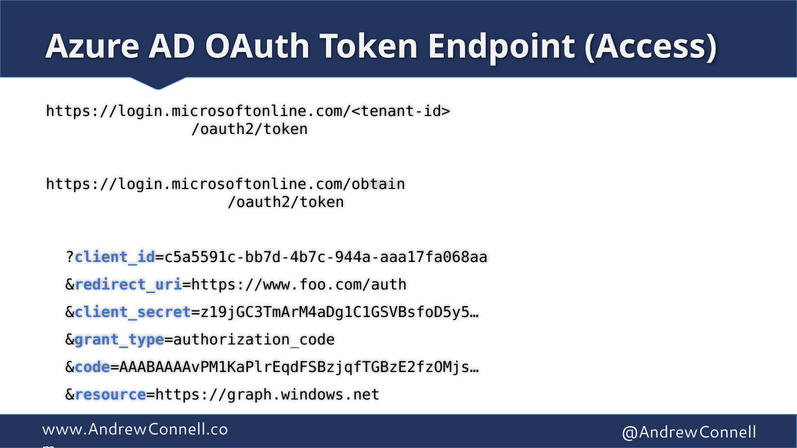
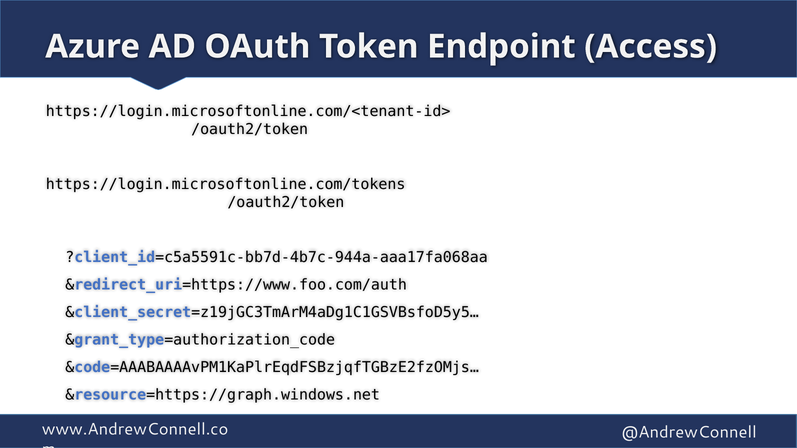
https://login.microsoftonline.com/obtain: https://login.microsoftonline.com/obtain -> https://login.microsoftonline.com/tokens (226, 185)
